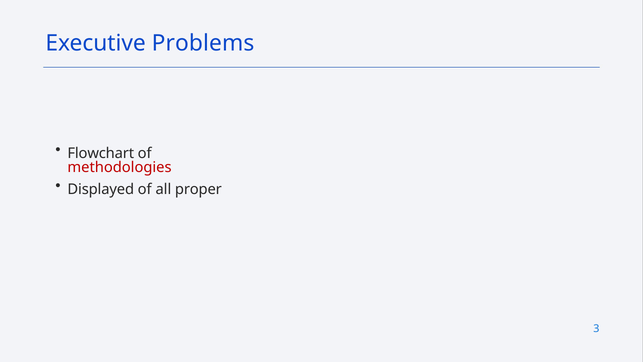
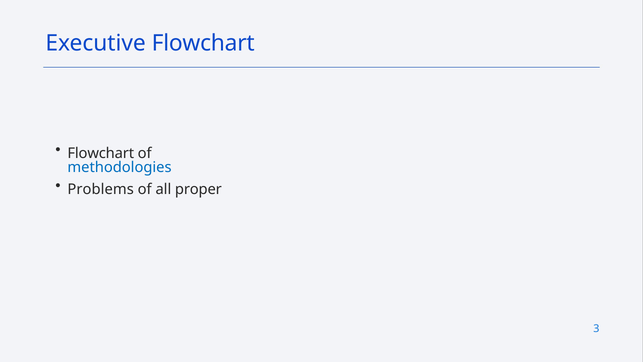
Executive Problems: Problems -> Flowchart (203, 43)
methodologies colour: red -> blue (120, 167)
Displayed: Displayed -> Problems (101, 189)
